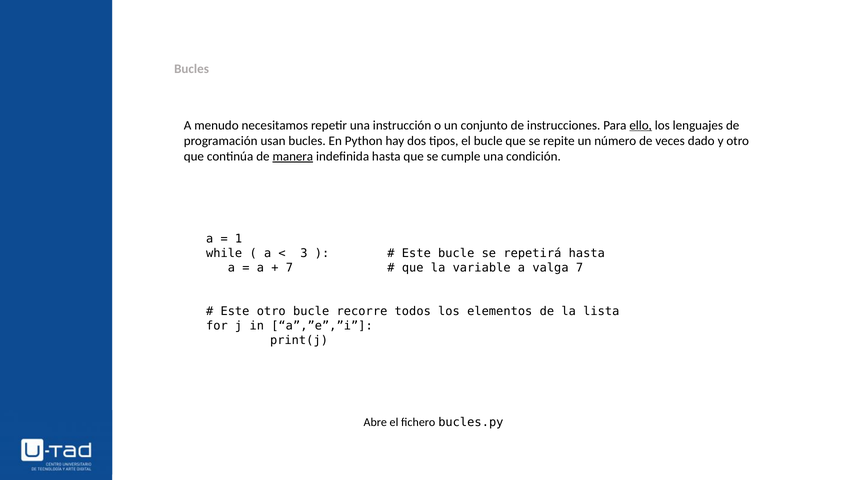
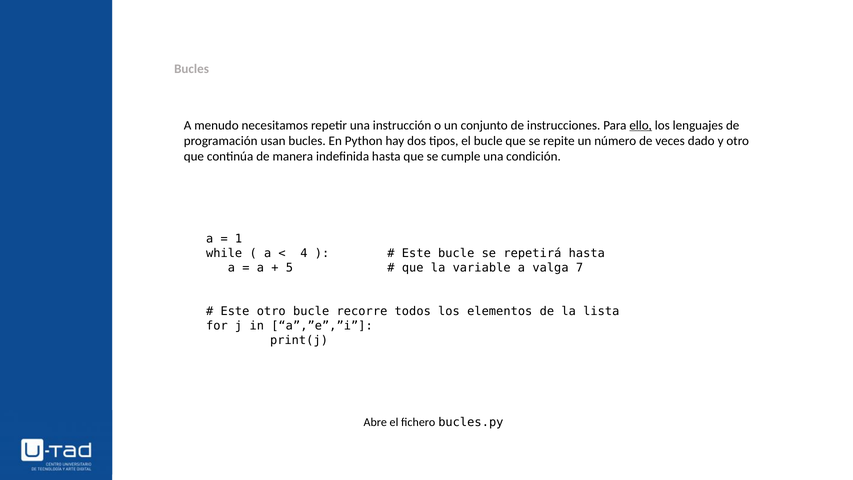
manera underline: present -> none (293, 156)
3: 3 -> 4 (304, 253)
7: 7 -> 5 (289, 268)
